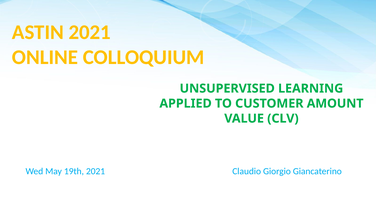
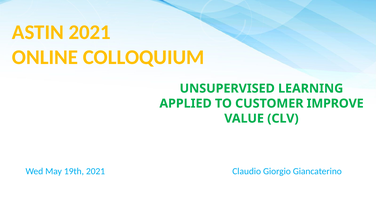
AMOUNT: AMOUNT -> IMPROVE (335, 104)
